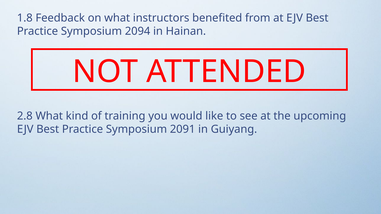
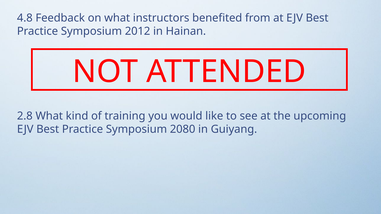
1.8: 1.8 -> 4.8 (25, 18)
2094: 2094 -> 2012 (138, 31)
2091: 2091 -> 2080 (183, 129)
